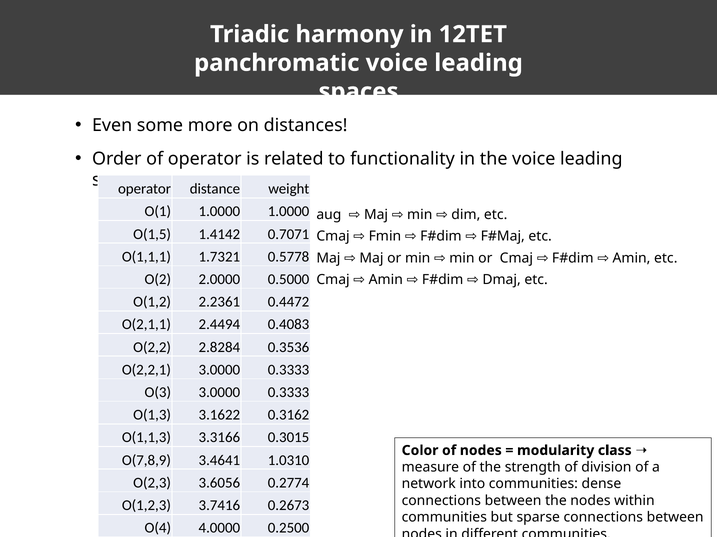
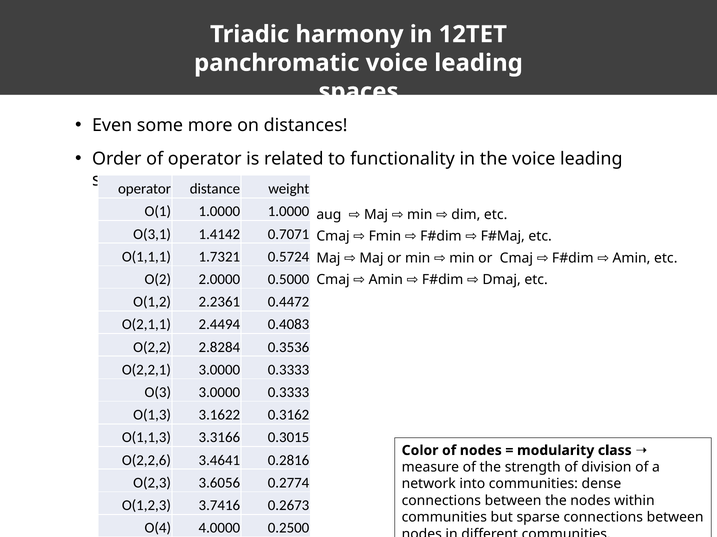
O(1,5: O(1,5 -> O(3,1 (152, 234)
0.5778: 0.5778 -> 0.5724 (289, 257)
O(7,8,9: O(7,8,9 -> O(2,2,6 (146, 461)
1.0310: 1.0310 -> 0.2816 (289, 461)
